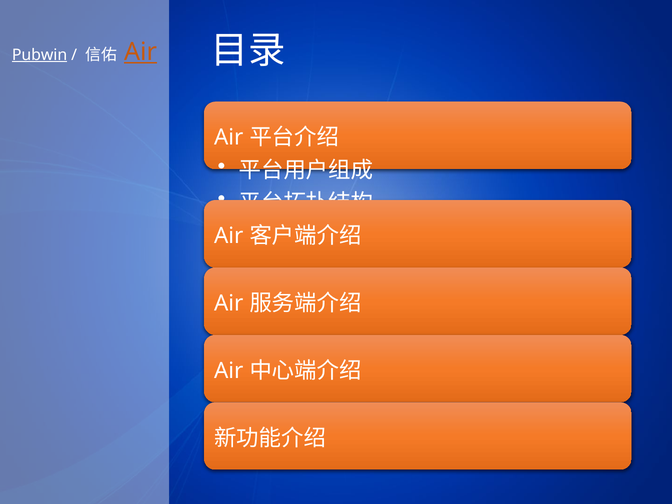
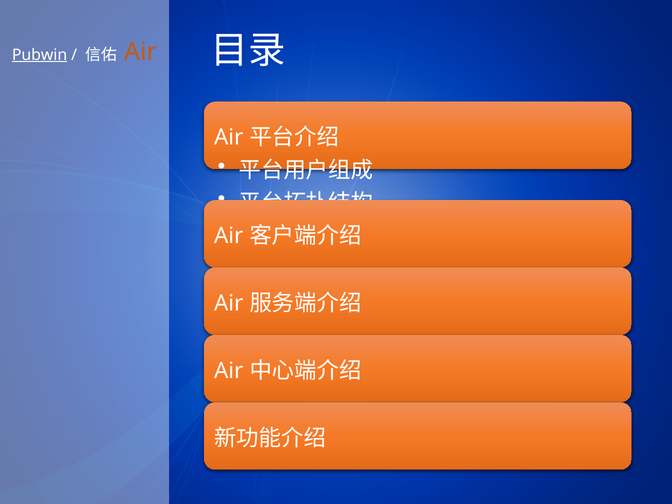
Air underline: present -> none (141, 52)
